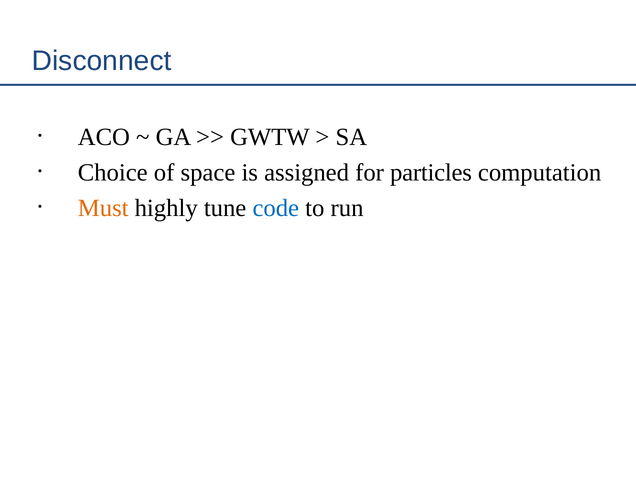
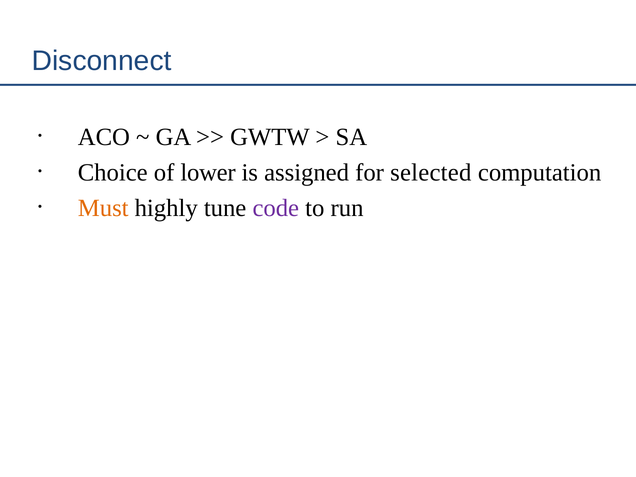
space: space -> lower (208, 173)
particles: particles -> selected (431, 173)
code colour: blue -> purple (276, 208)
